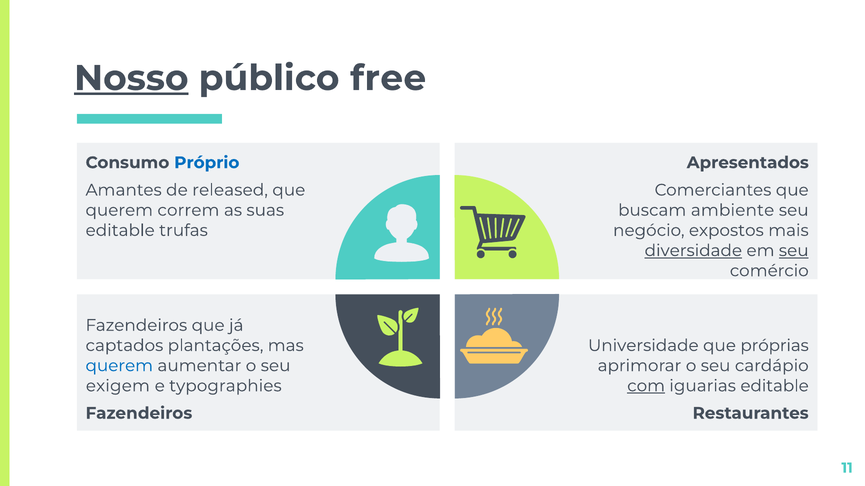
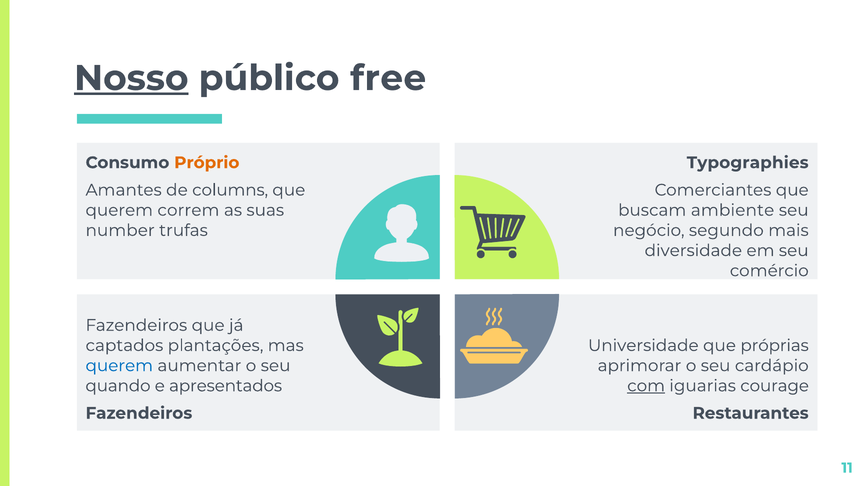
Próprio colour: blue -> orange (207, 163)
Apresentados: Apresentados -> Typographies (748, 163)
released: released -> columns (230, 190)
editable: editable -> number (120, 231)
expostos: expostos -> segundo (726, 231)
diversidade underline: present -> none (693, 251)
seu underline: present -> none (794, 251)
exigem: exigem -> quando (118, 386)
typographies: typographies -> apresentados (226, 386)
iguarias editable: editable -> courage (775, 386)
